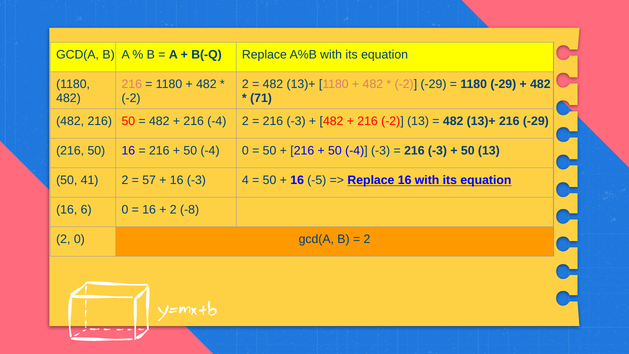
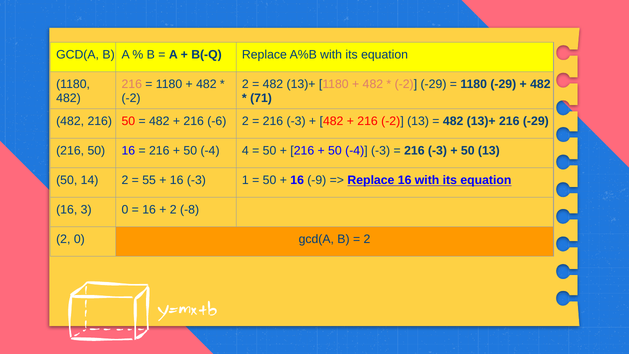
216 -4: -4 -> -6 (217, 121)
-4 0: 0 -> 4 (245, 151)
41: 41 -> 14 (90, 180)
57: 57 -> 55 (149, 180)
4: 4 -> 1 (245, 180)
-5: -5 -> -9 (317, 180)
6: 6 -> 3 (86, 210)
